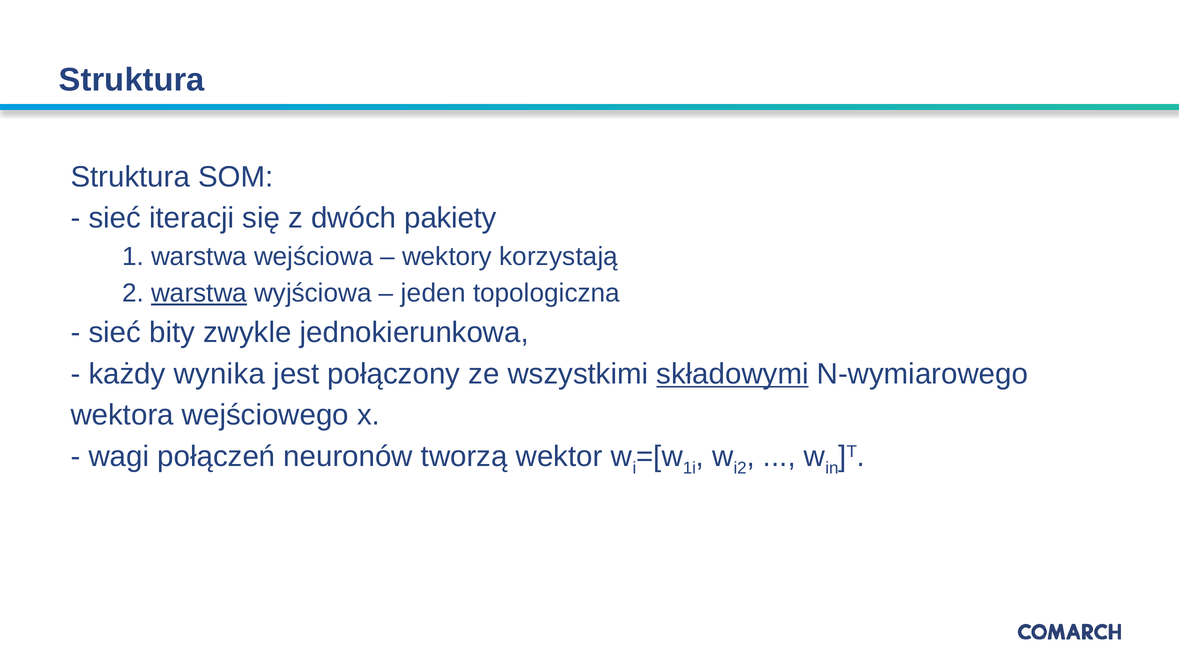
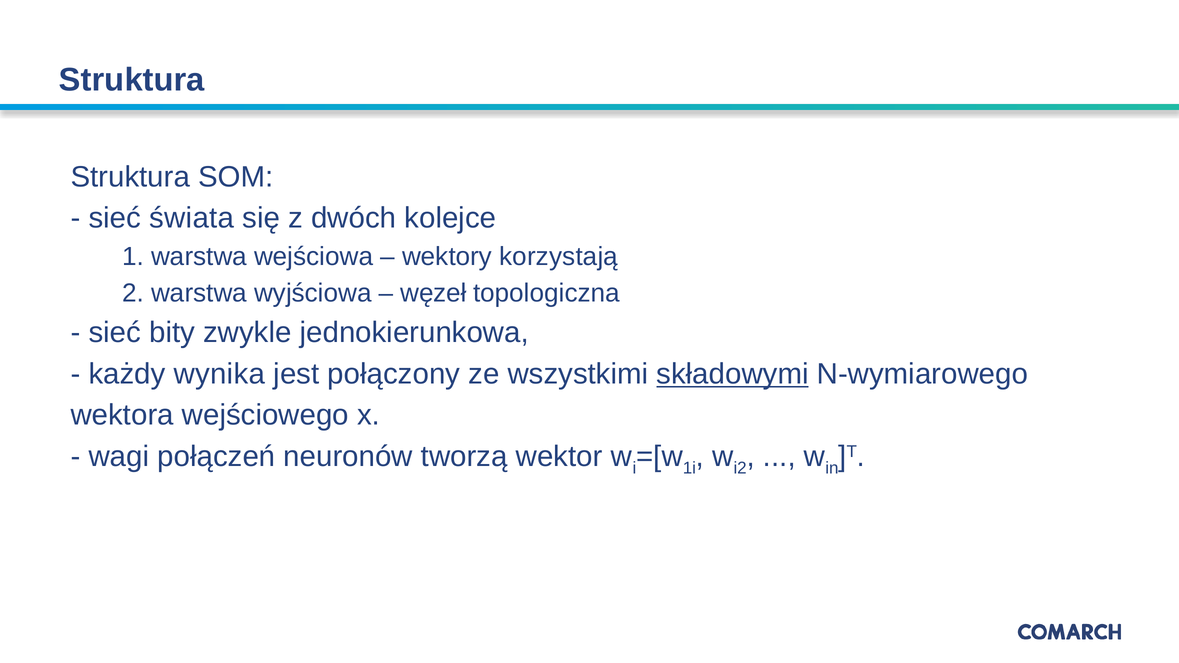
iteracji: iteracji -> świata (192, 218)
pakiety: pakiety -> kolejce (450, 218)
warstwa underline: present -> none (199, 293)
jeden: jeden -> węzeł (433, 293)
